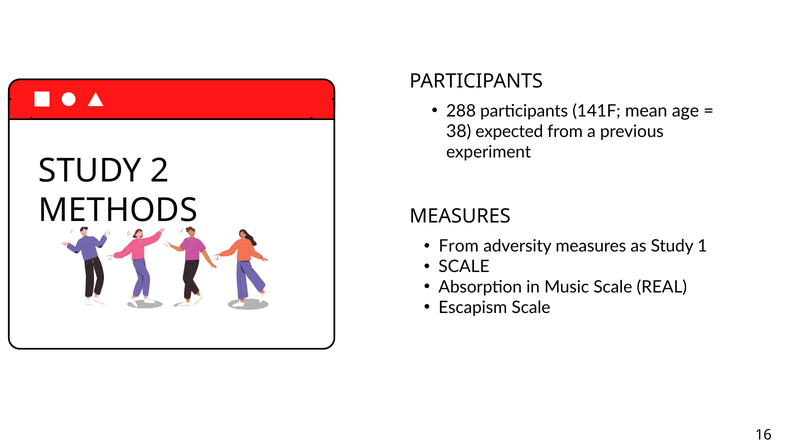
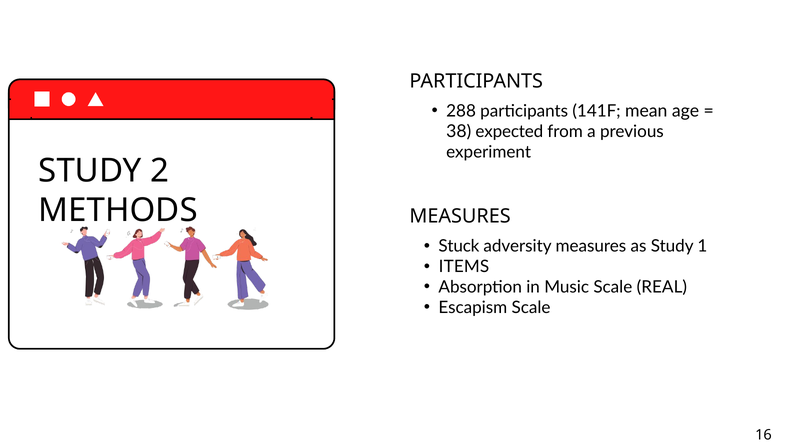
From: From -> Stuck (459, 246)
SCALE: SCALE -> ITEMS (464, 267)
